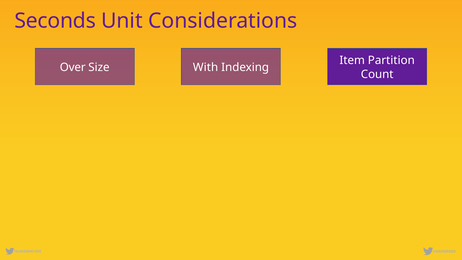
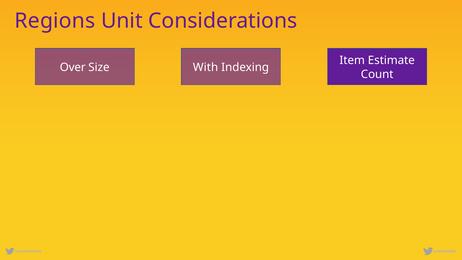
Seconds: Seconds -> Regions (55, 21)
Partition: Partition -> Estimate (391, 60)
